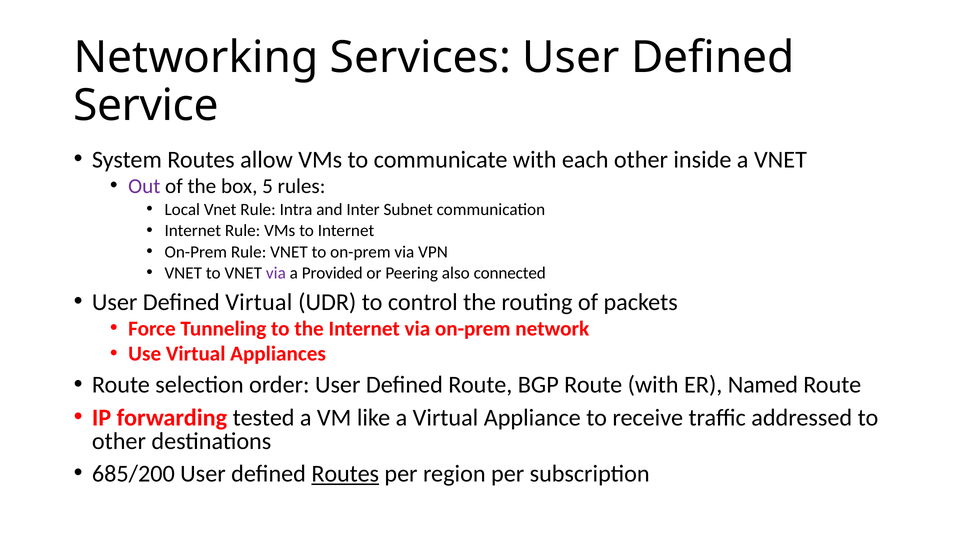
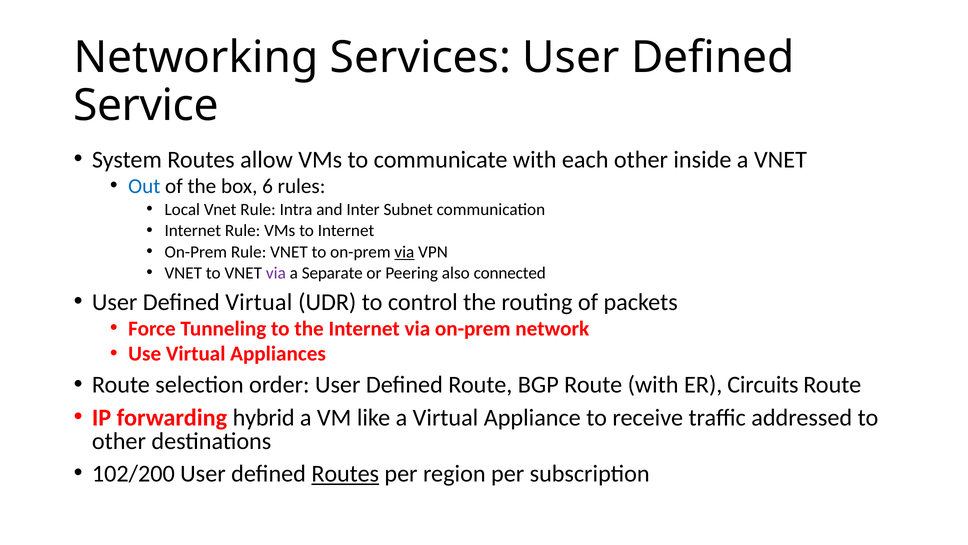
Out colour: purple -> blue (144, 186)
5: 5 -> 6 (268, 186)
via underline: none -> present (404, 252)
Provided: Provided -> Separate (332, 273)
Named: Named -> Circuits (763, 385)
tested: tested -> hybrid (264, 417)
685/200: 685/200 -> 102/200 (133, 473)
